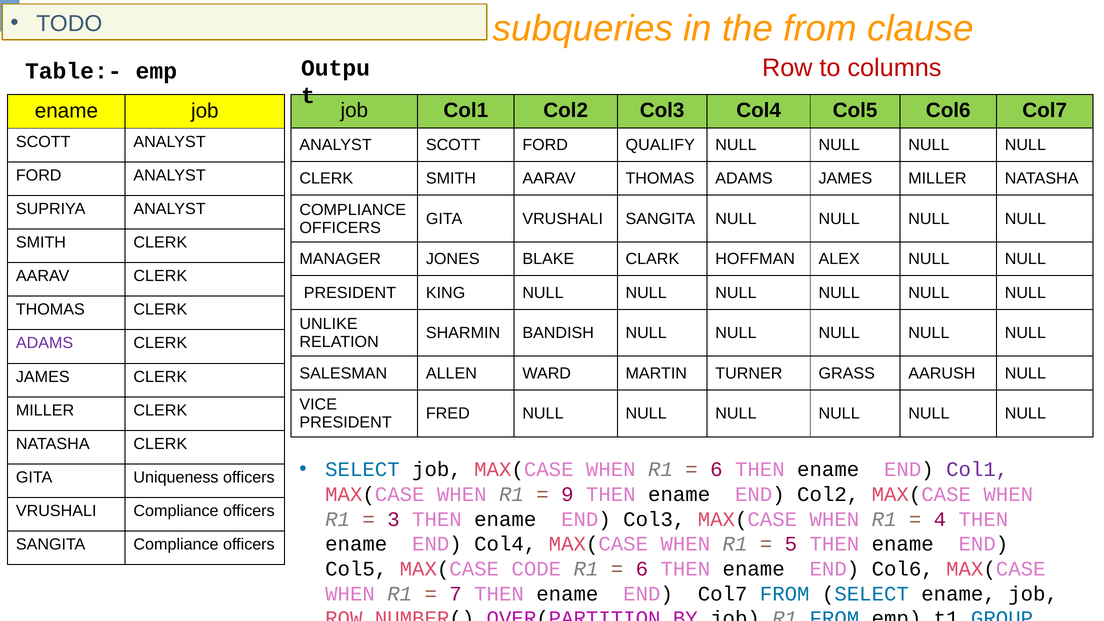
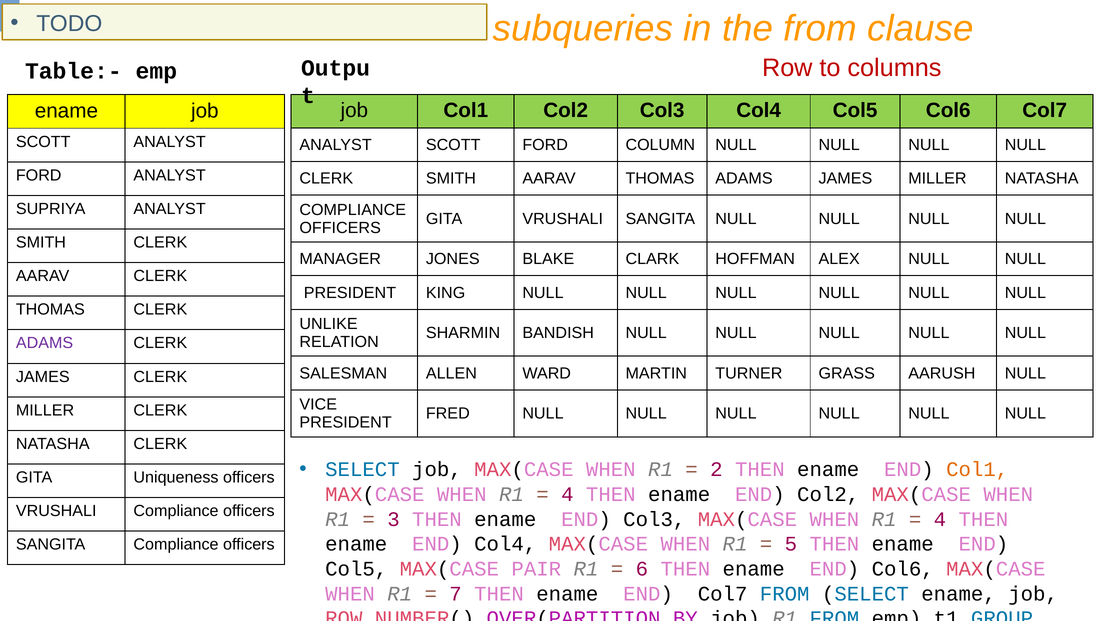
QUALIFY: QUALIFY -> COLUMN (660, 145)
6: 6 -> 2 (716, 469)
Col1 colour: purple -> orange (977, 469)
9: 9 -> 4 (567, 494)
CODE: CODE -> PAIR (536, 569)
